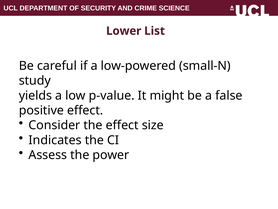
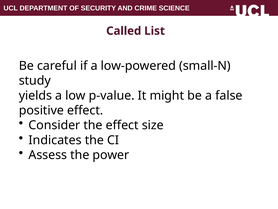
Lower: Lower -> Called (124, 31)
